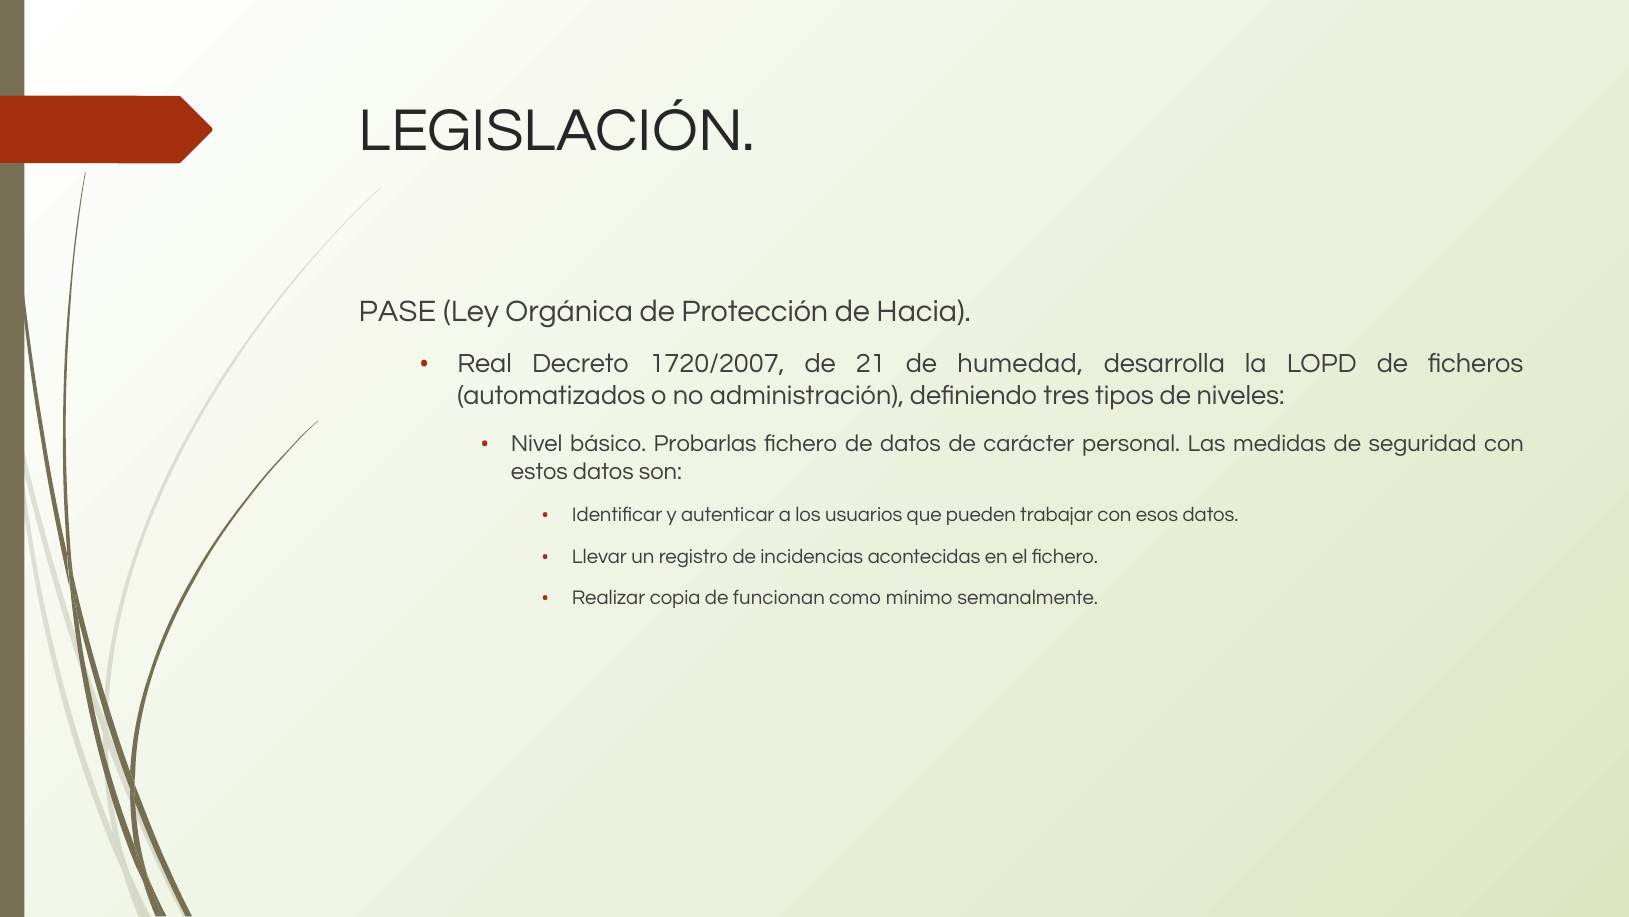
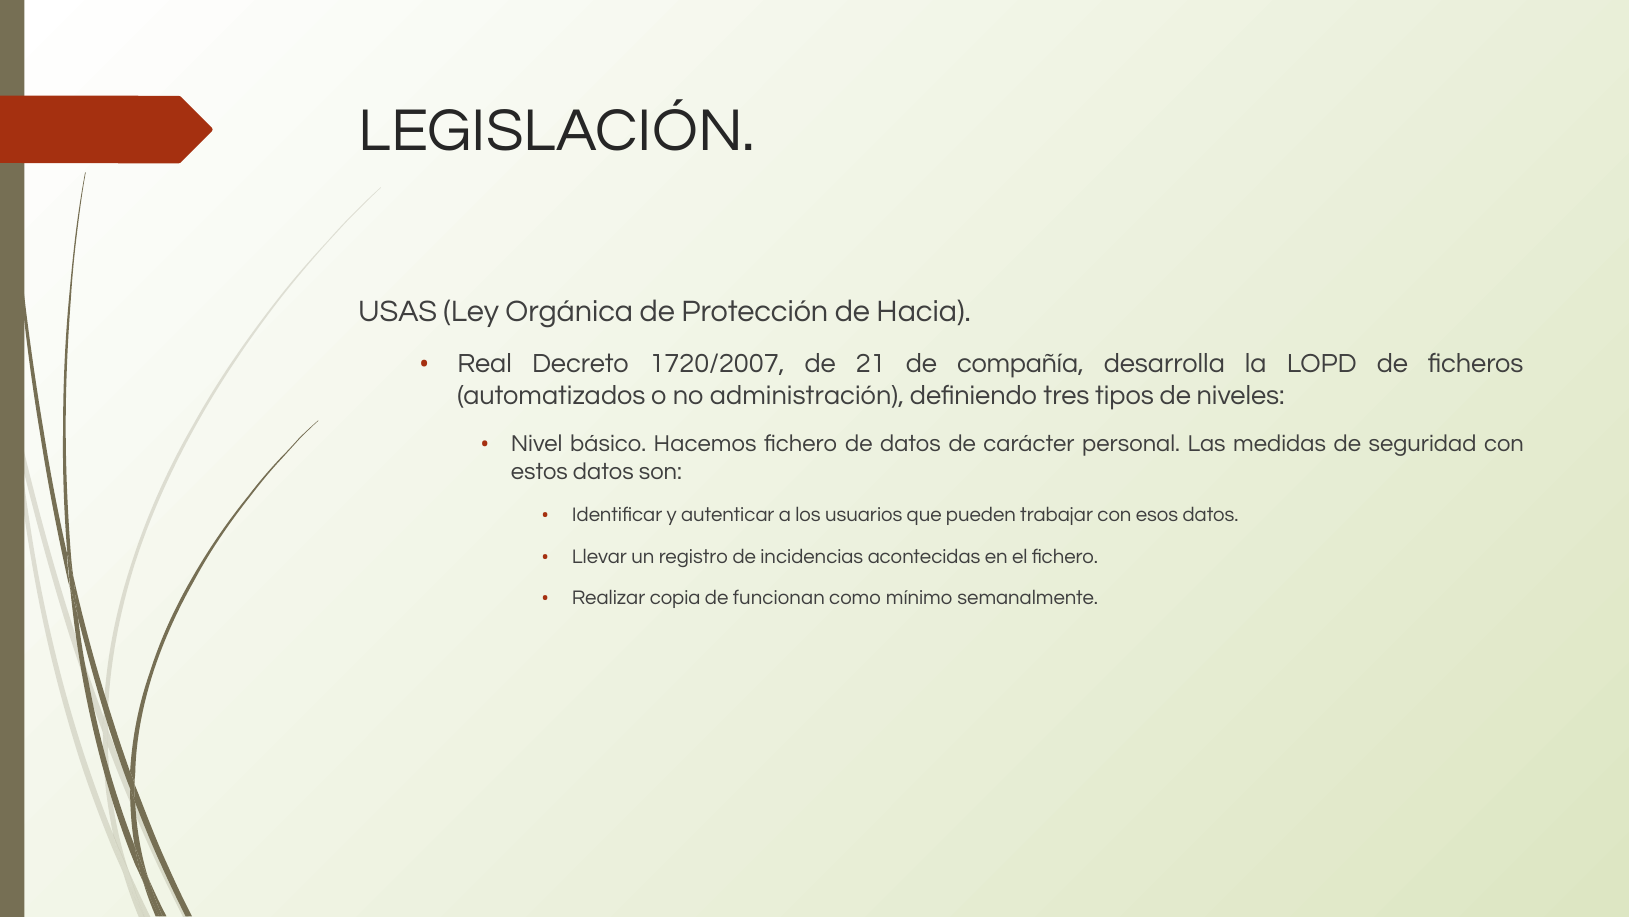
PASE: PASE -> USAS (398, 312)
humedad: humedad -> compañía (1020, 363)
Probarlas: Probarlas -> Hacemos (705, 443)
